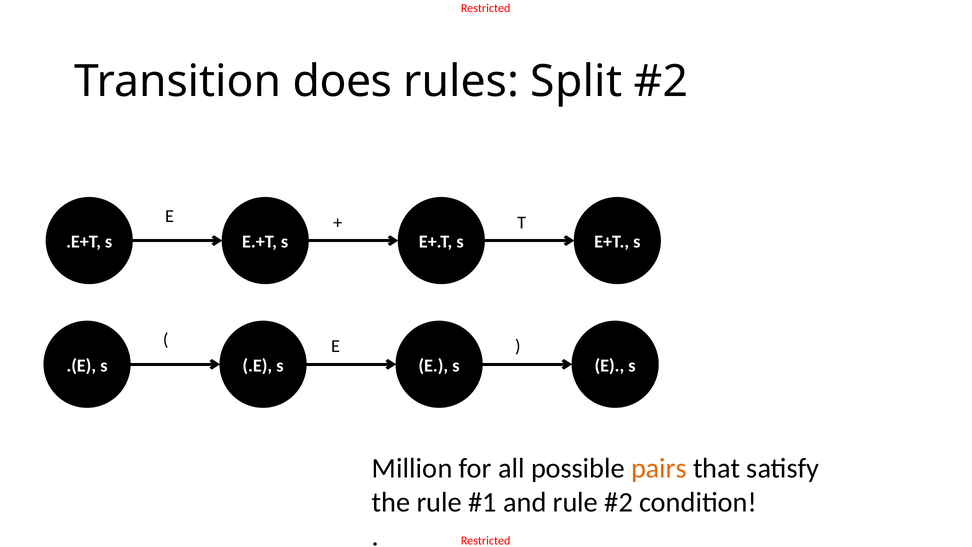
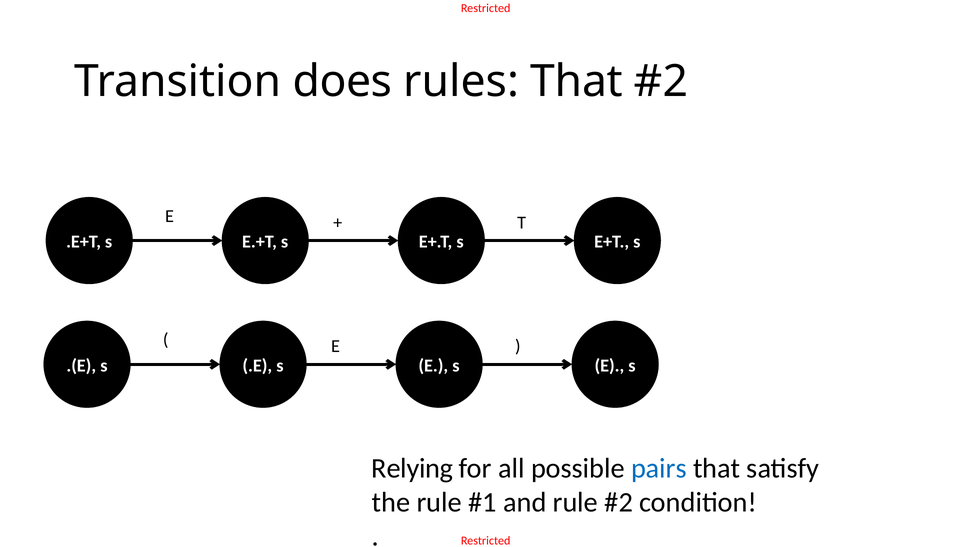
rules Split: Split -> That (577, 82)
Million: Million -> Relying (412, 468)
pairs colour: orange -> blue (659, 468)
